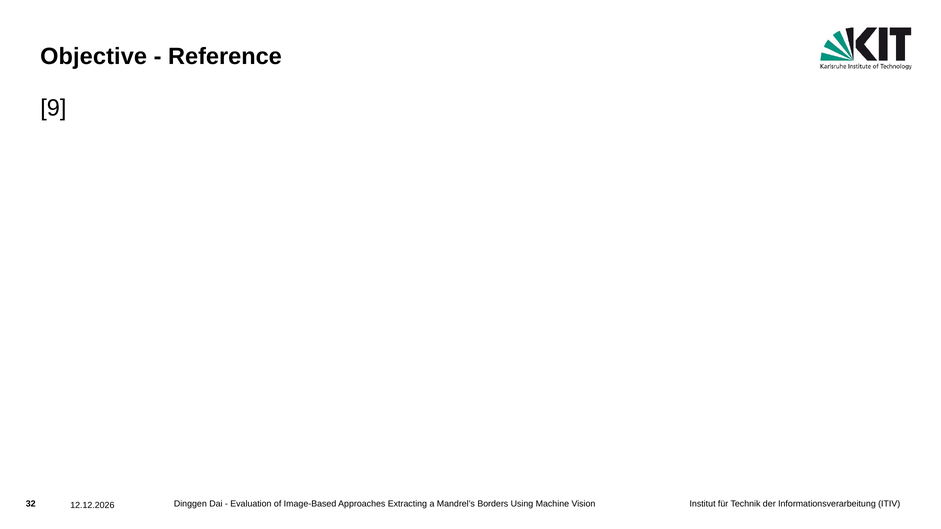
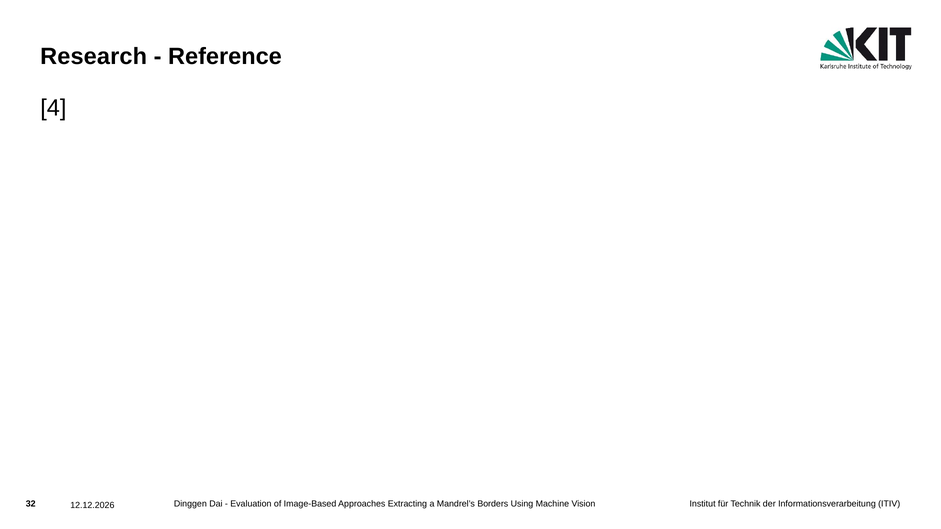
Objective: Objective -> Research (94, 57)
9: 9 -> 4 (53, 108)
